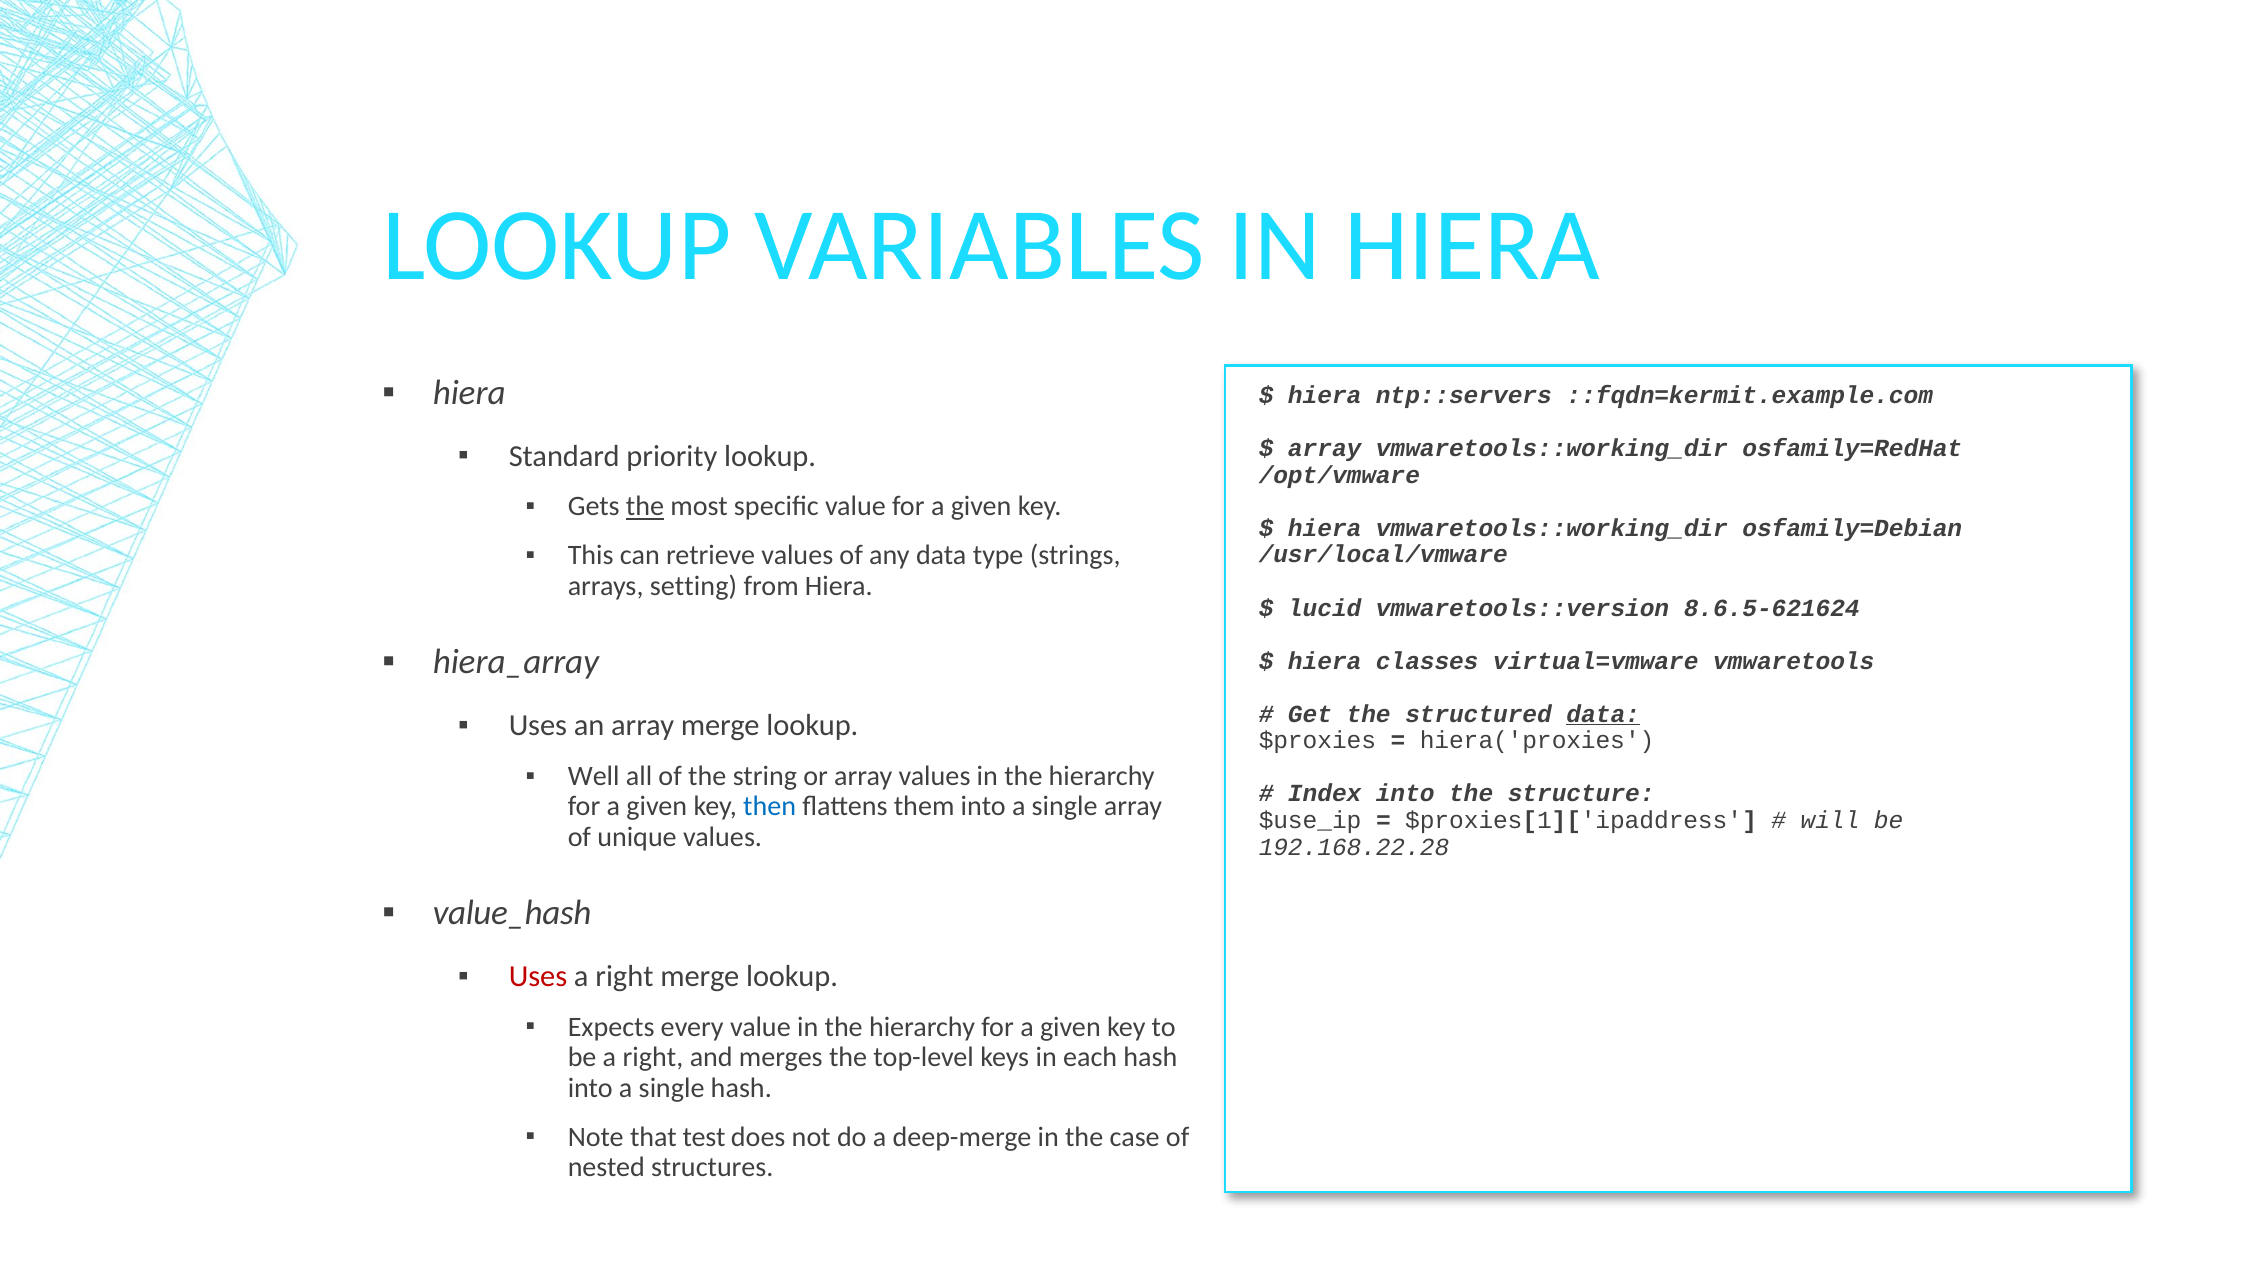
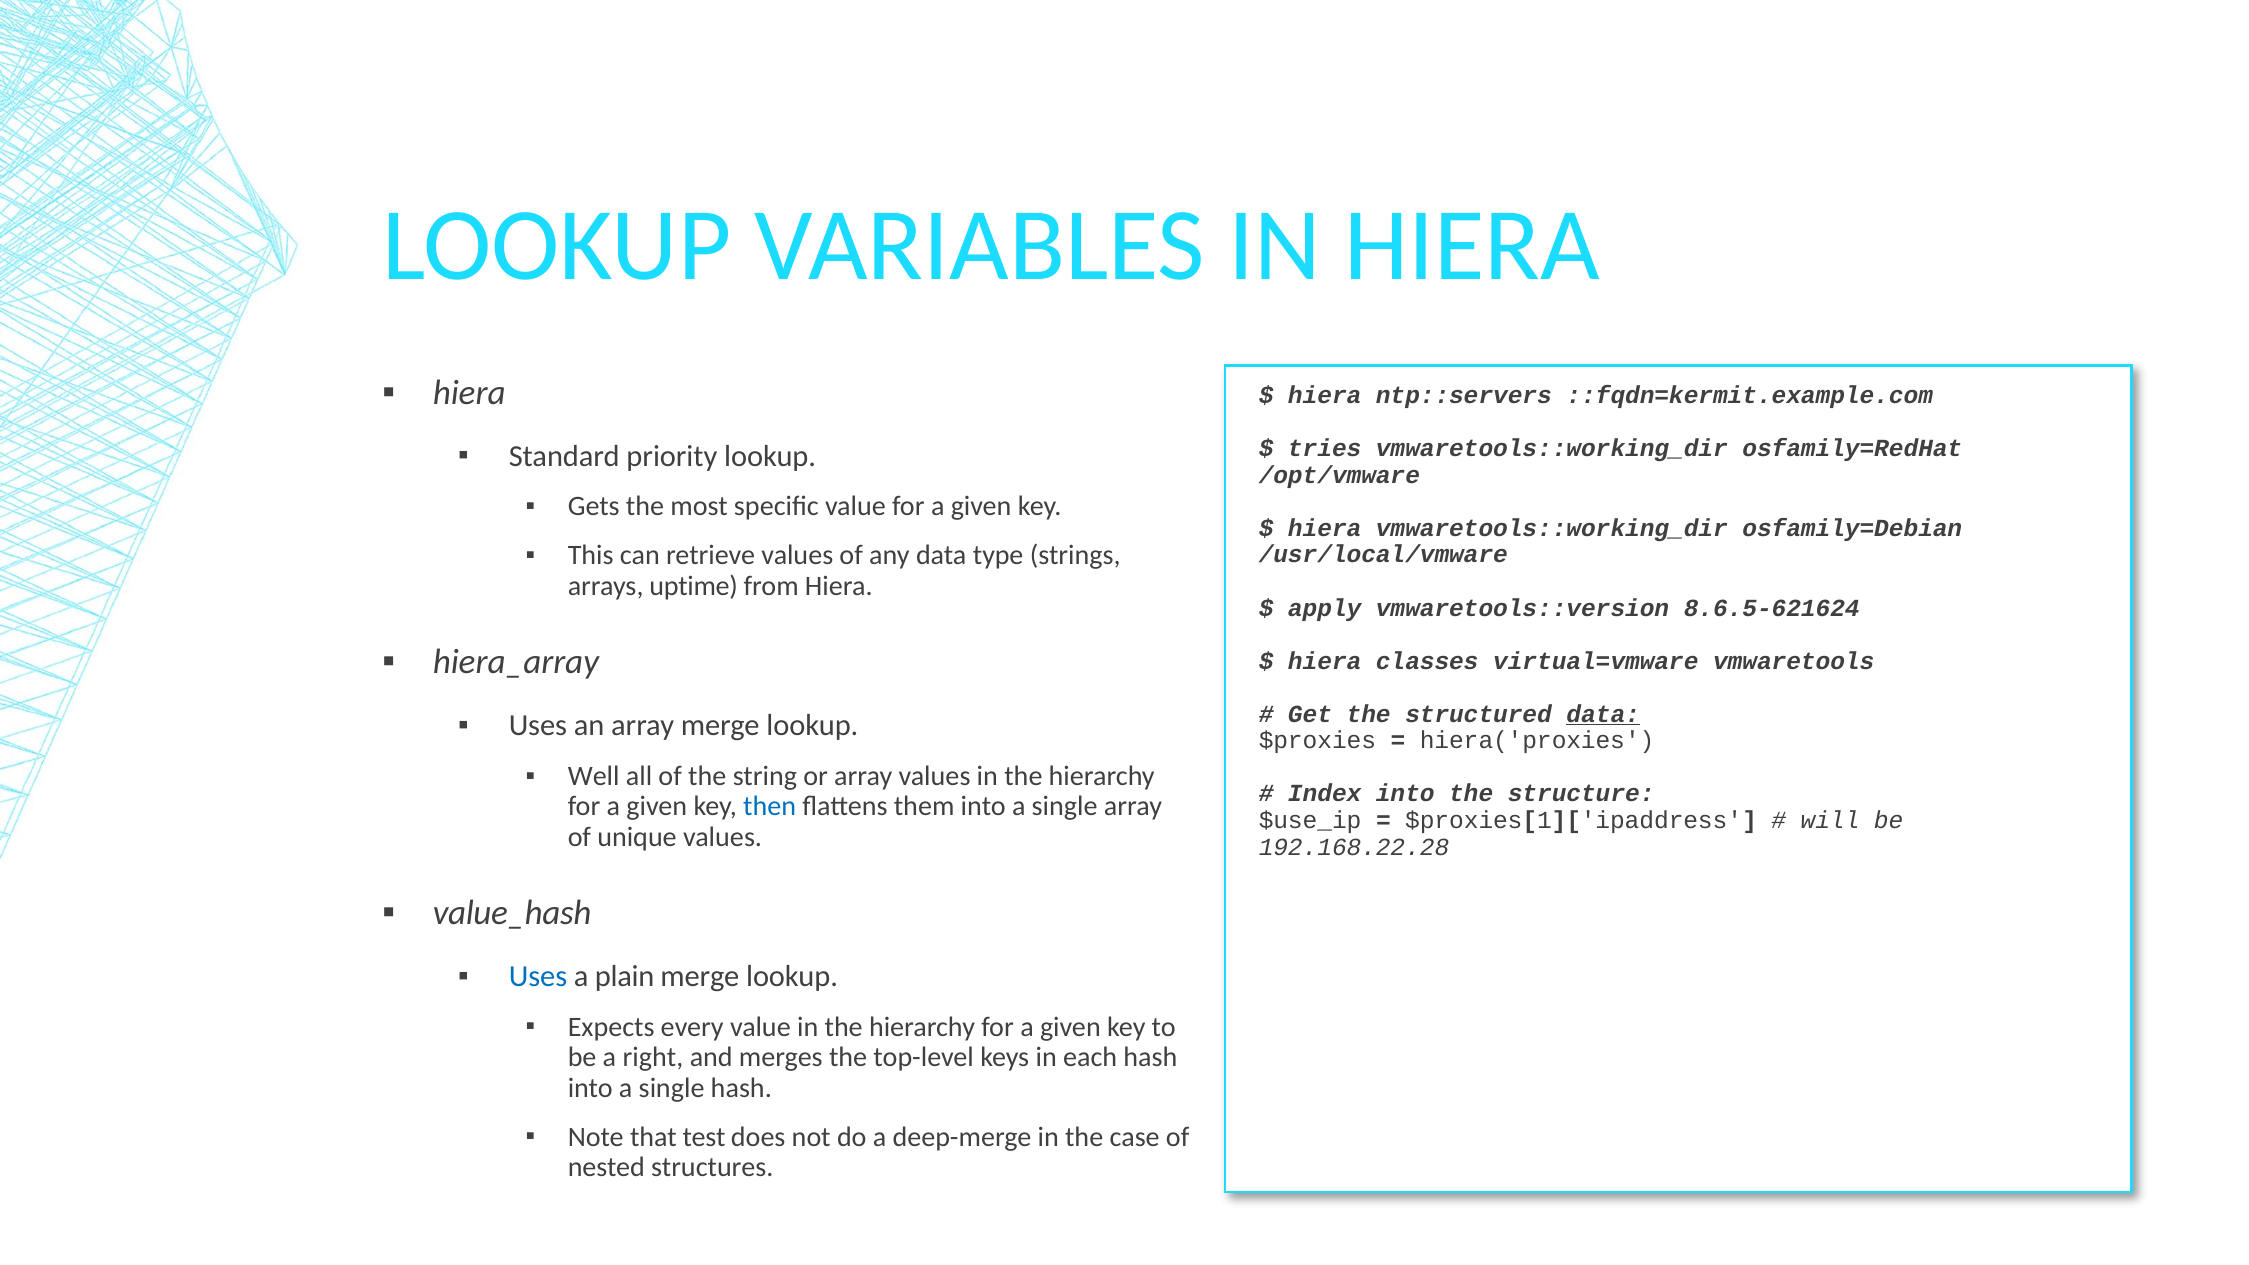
array: array -> tries (1325, 449)
the underline: present -> none (645, 507)
setting: setting -> uptime (694, 586)
lucid: lucid -> apply (1325, 608)
Uses colour: red -> blue (538, 977)
right: right -> plain (625, 977)
